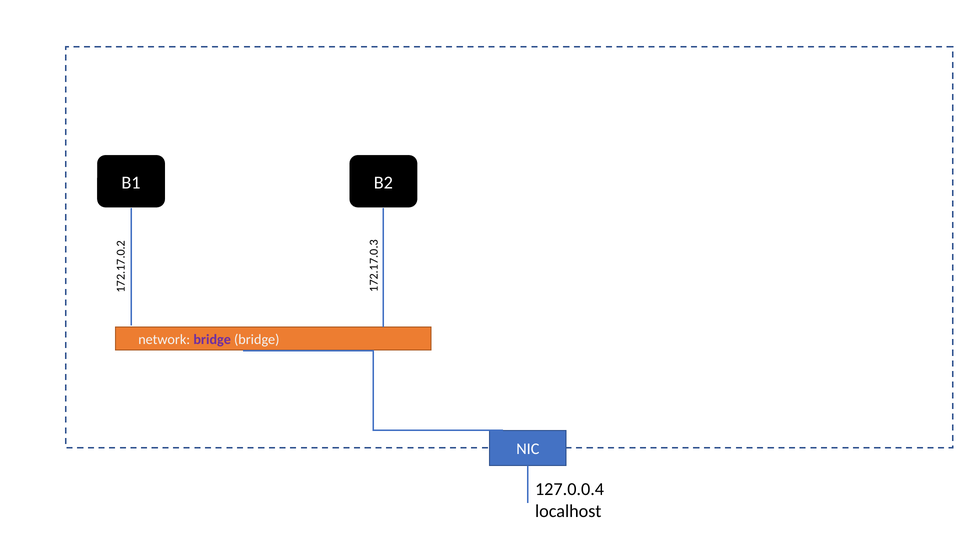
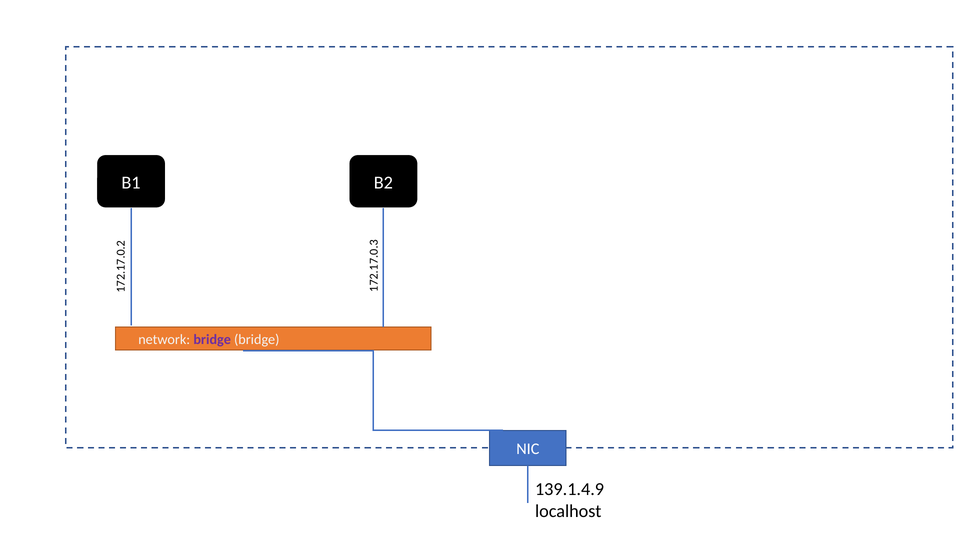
127.0.0.4: 127.0.0.4 -> 139.1.4.9 (570, 489)
